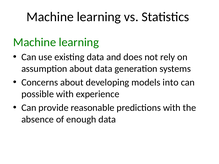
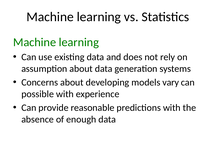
into: into -> vary (171, 83)
